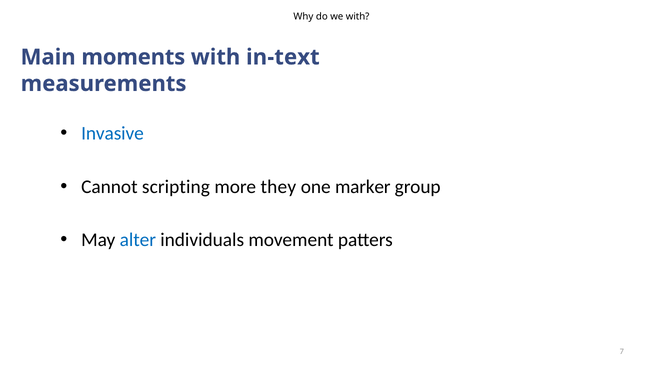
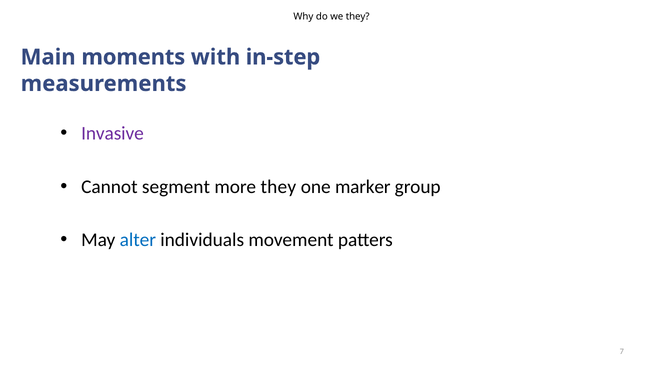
we with: with -> they (358, 16)
in-text: in-text -> in-step (283, 57)
Invasive colour: blue -> purple (112, 133)
scripting: scripting -> segment (176, 187)
